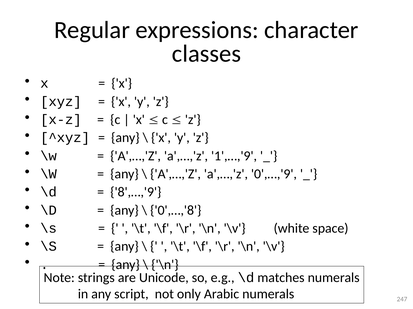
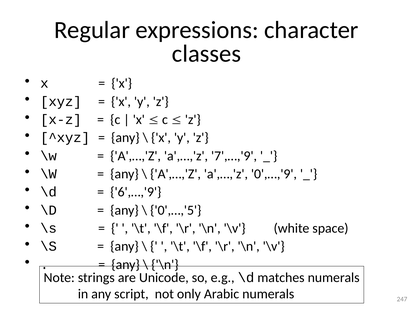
1',…,'9: 1',…,'9 -> 7',…,'9 (234, 156)
8',…,'9: 8',…,'9 -> 6',…,'9 (136, 193)
0',…,'8: 0',…,'8 -> 0',…,'5 (176, 211)
